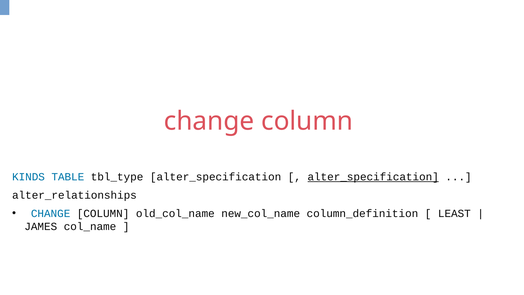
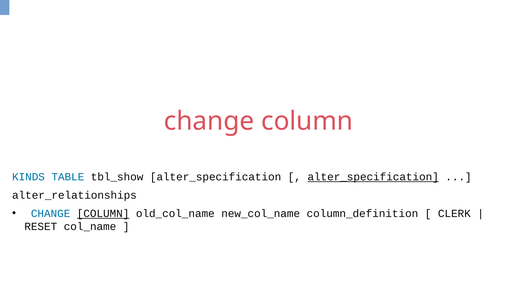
tbl_type: tbl_type -> tbl_show (117, 177)
COLUMN underline: none -> present (103, 213)
LEAST: LEAST -> CLERK (454, 213)
JAMES: JAMES -> RESET (41, 226)
